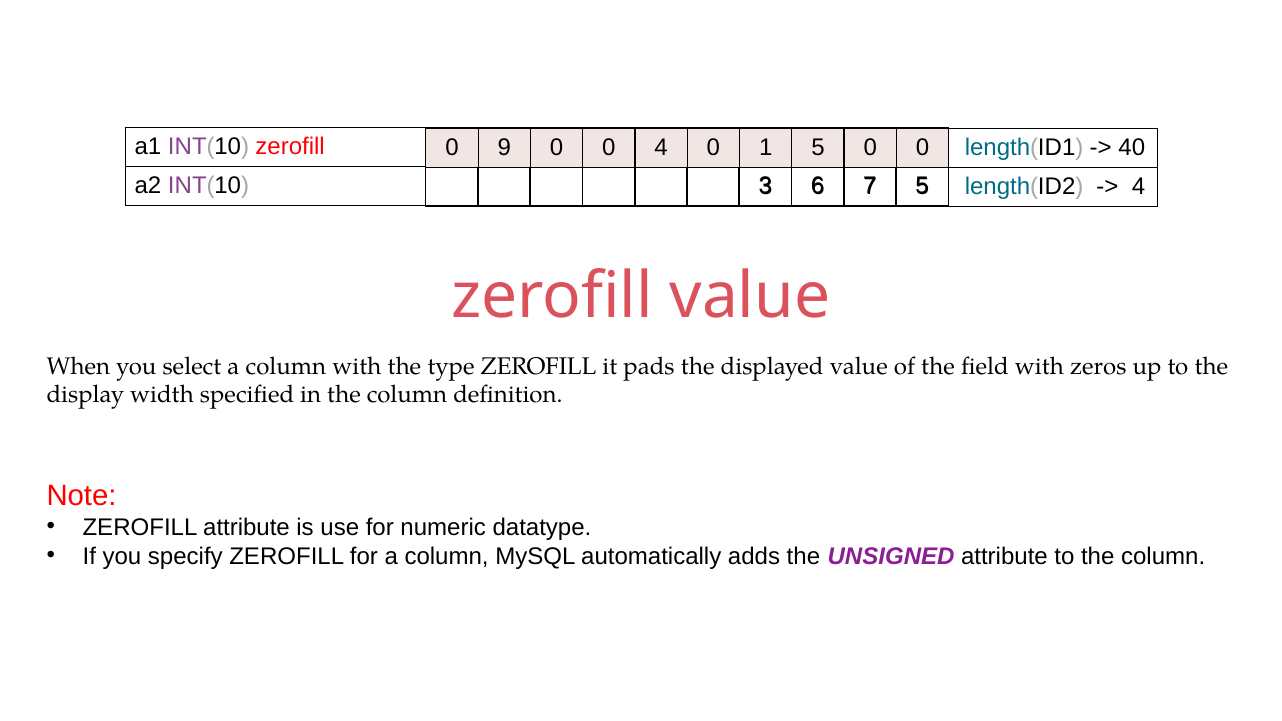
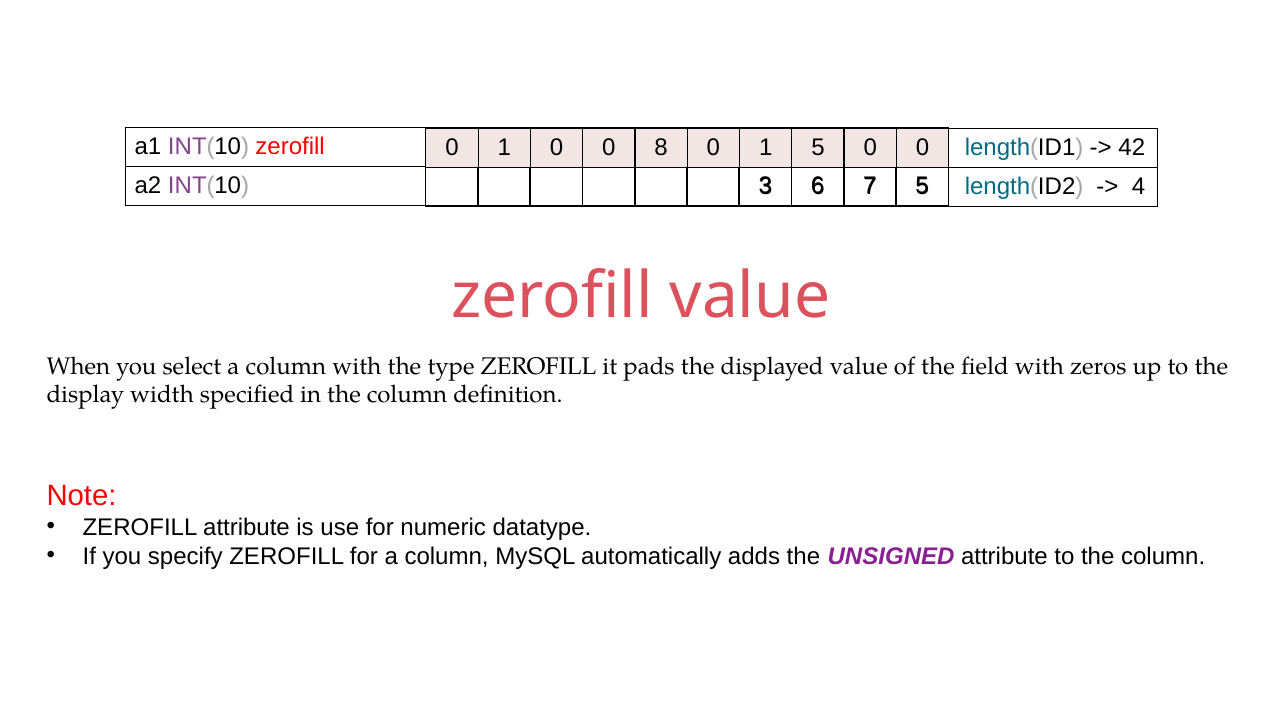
9: 9 -> 1 (504, 148)
0 4: 4 -> 8 (661, 148)
40: 40 -> 42 (1132, 148)
